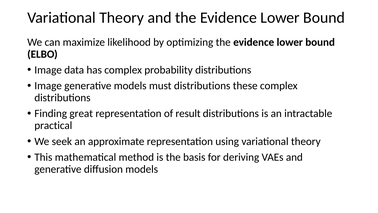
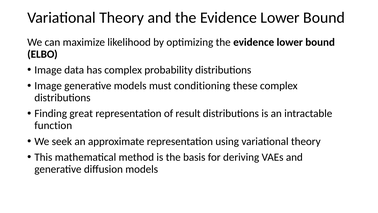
must distributions: distributions -> conditioning (202, 86)
practical: practical -> function (53, 125)
